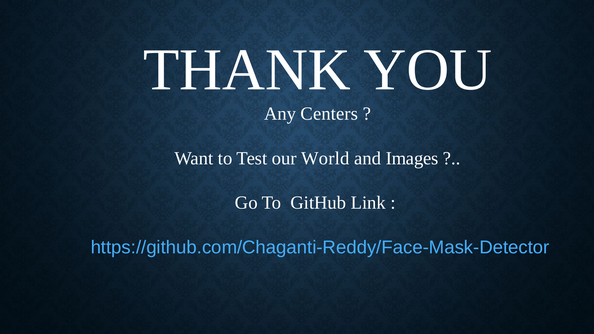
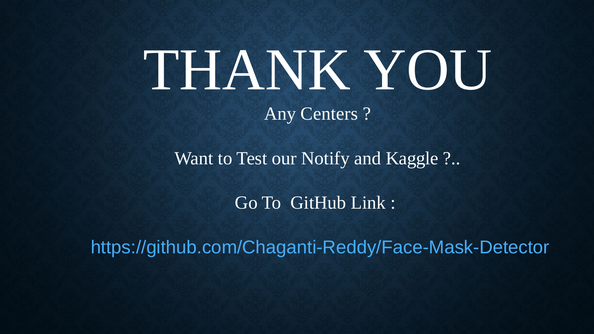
World: World -> Notify (325, 158)
Images: Images -> Kaggle (412, 158)
